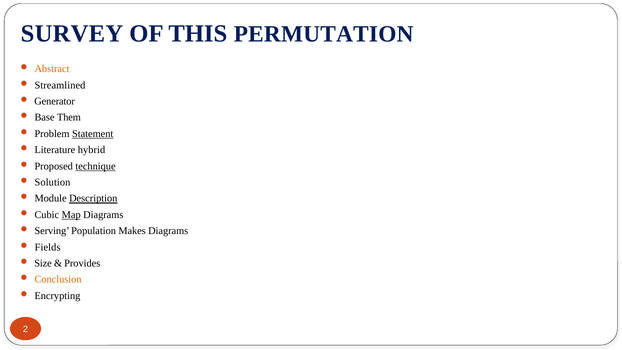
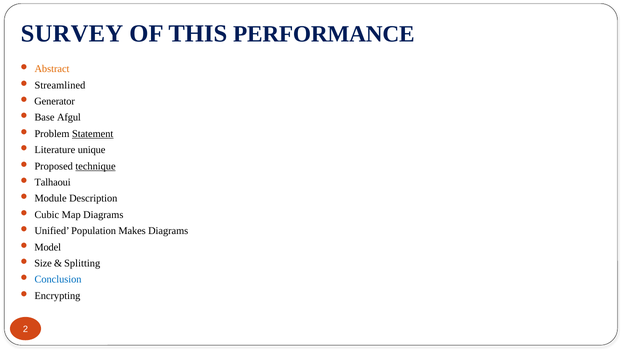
PERMUTATION: PERMUTATION -> PERFORMANCE (324, 34)
Them: Them -> Afgul (69, 117)
hybrid: hybrid -> unique (92, 150)
Solution: Solution -> Talhaoui (53, 182)
Description underline: present -> none (93, 198)
Map underline: present -> none (71, 215)
Serving: Serving -> Unified (52, 231)
Fields: Fields -> Model (48, 247)
Provides: Provides -> Splitting (82, 263)
Conclusion colour: orange -> blue (58, 279)
